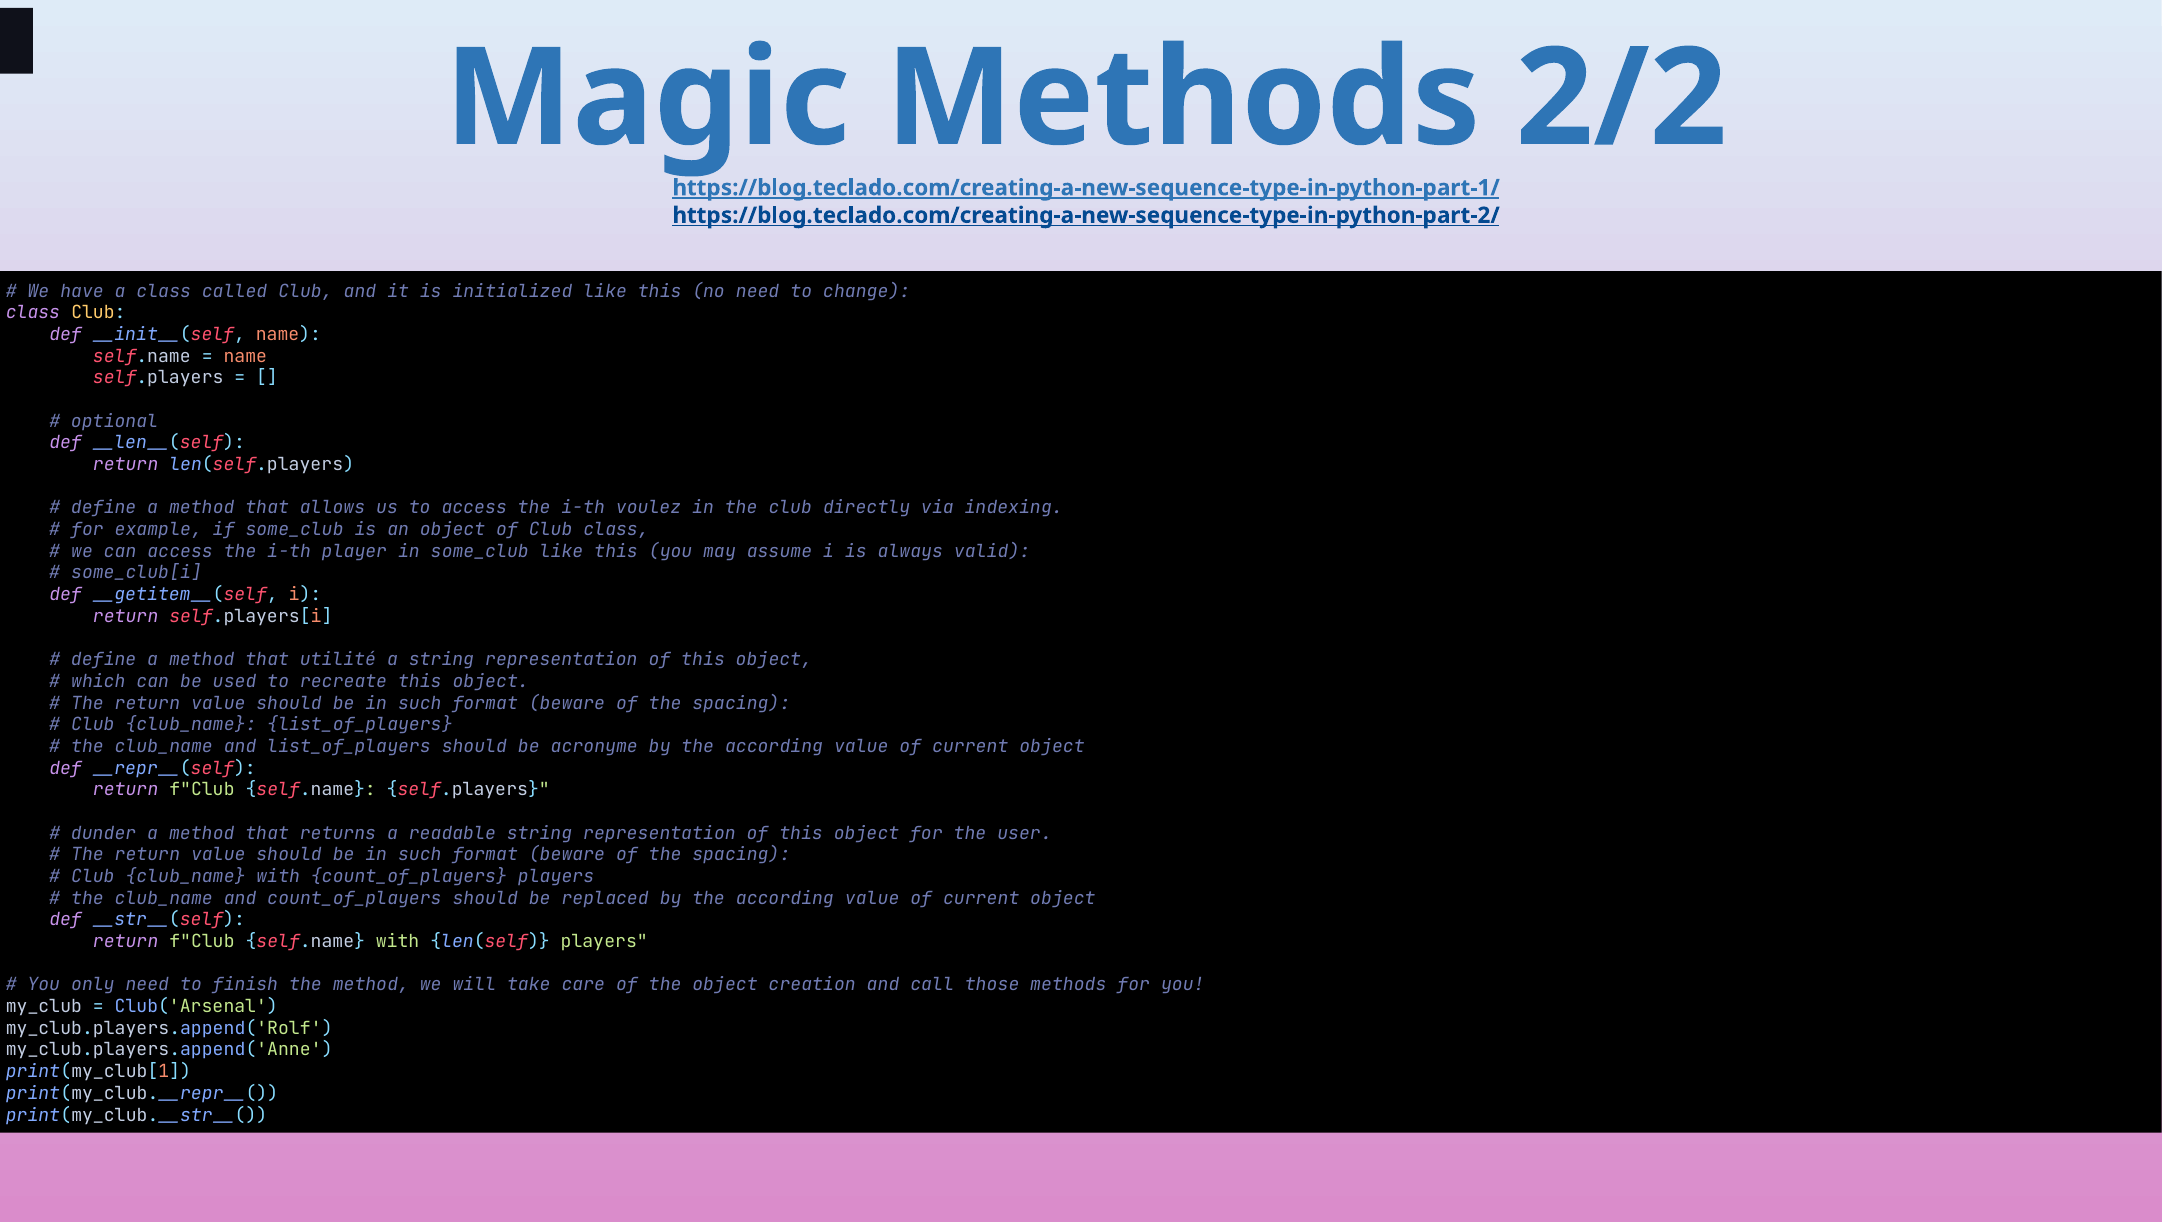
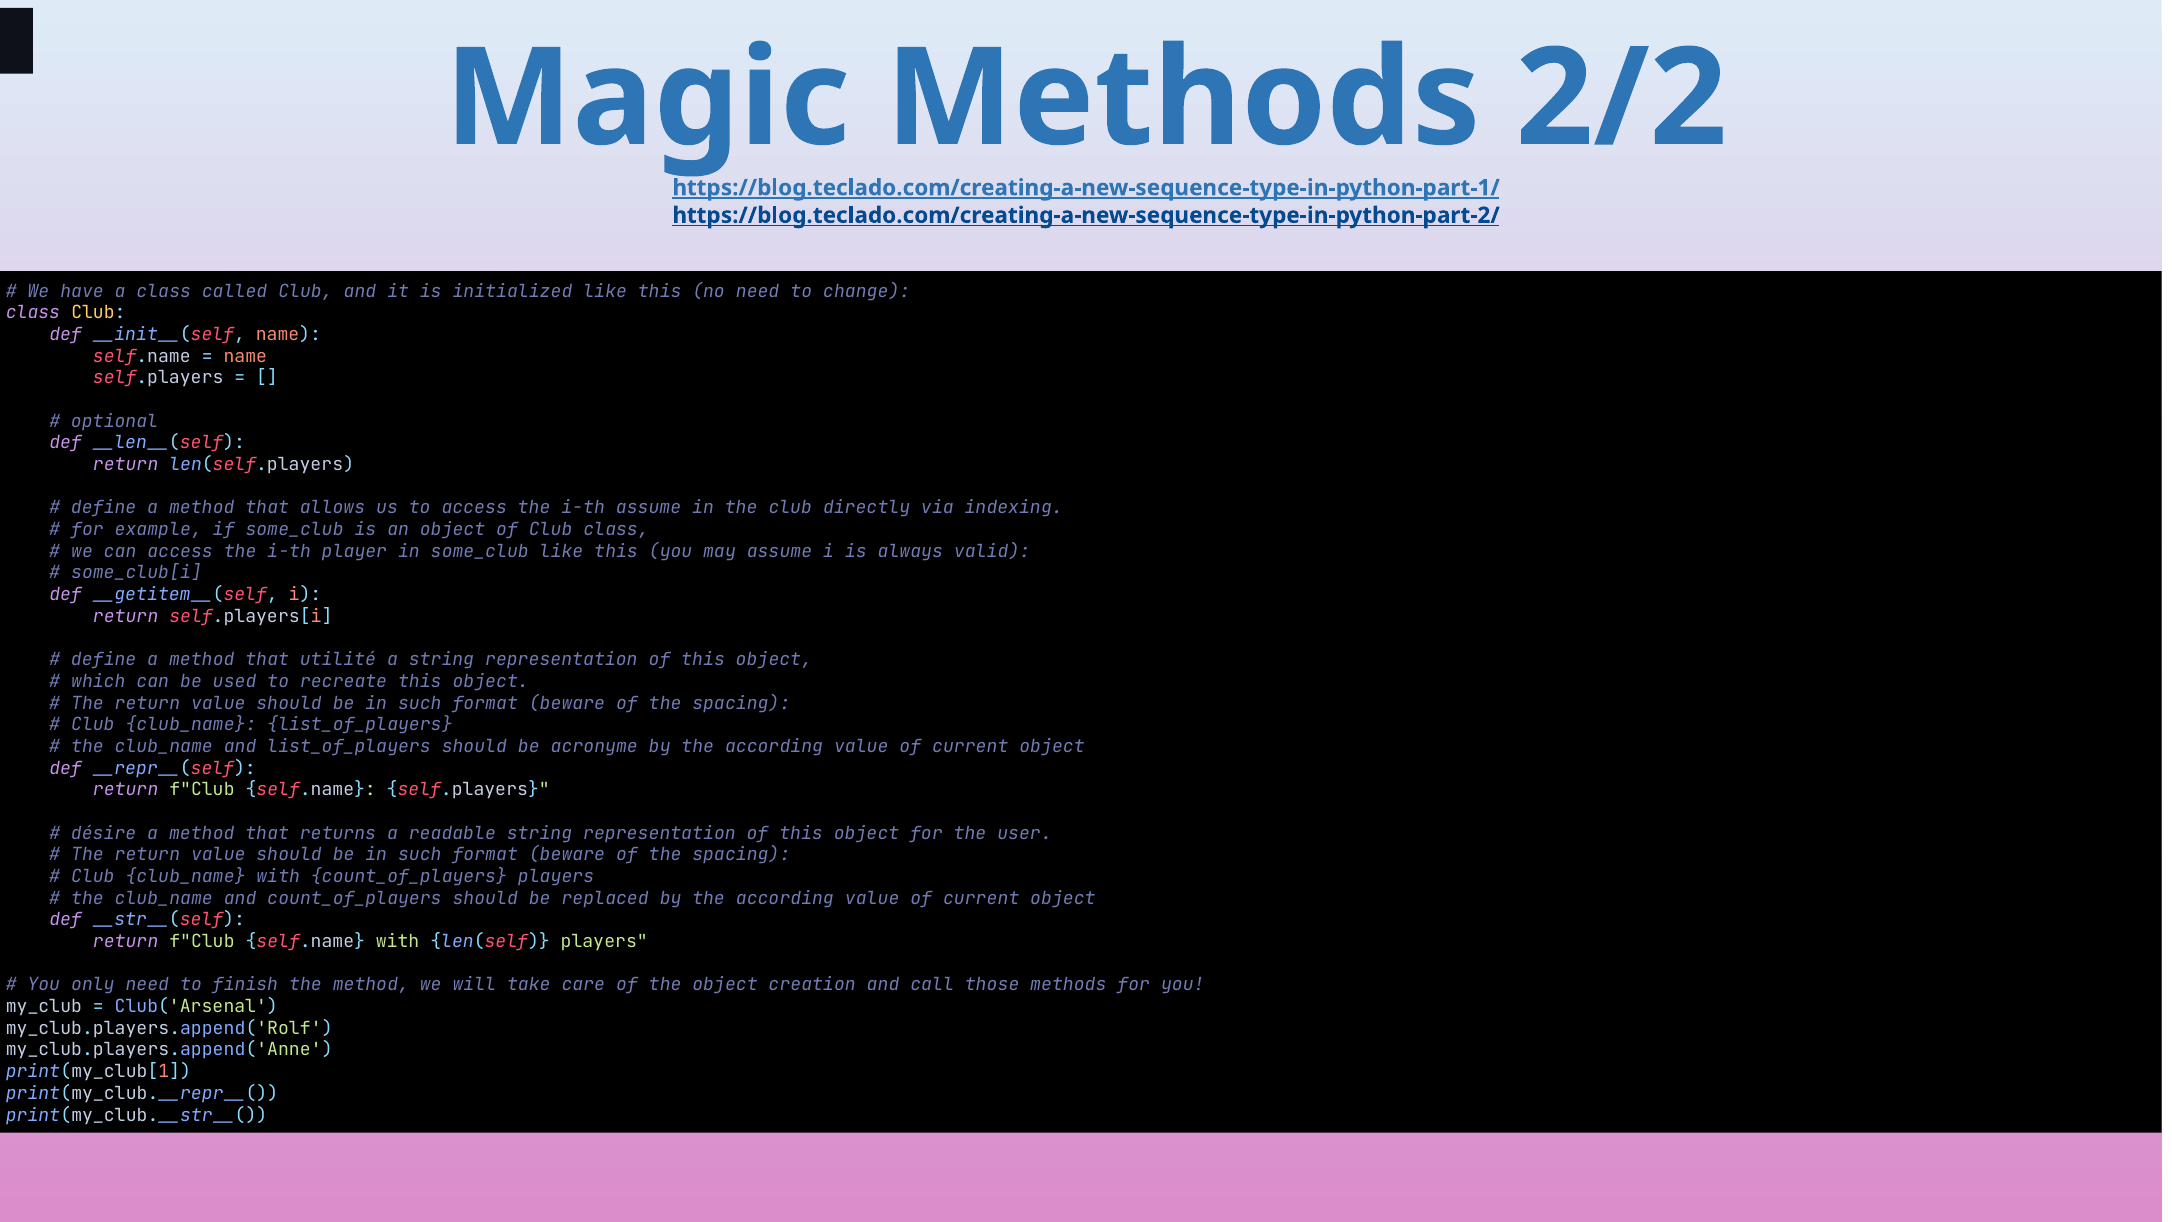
i-th voulez: voulez -> assume (649, 508)
dunder: dunder -> désire (104, 833)
